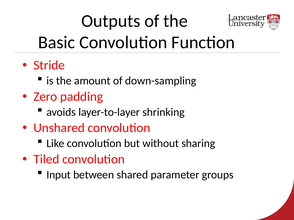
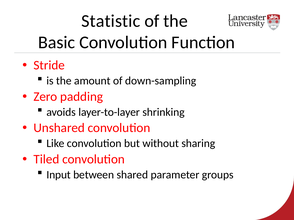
Outputs: Outputs -> Statistic (111, 21)
